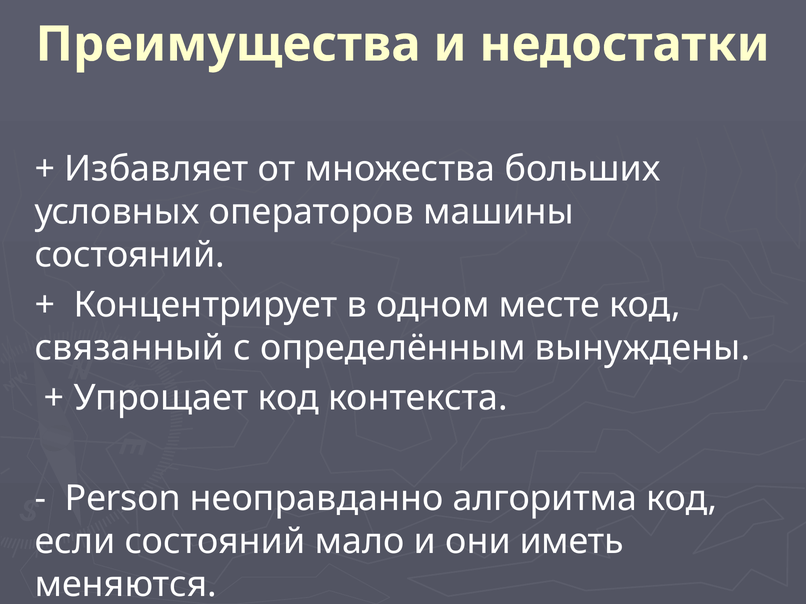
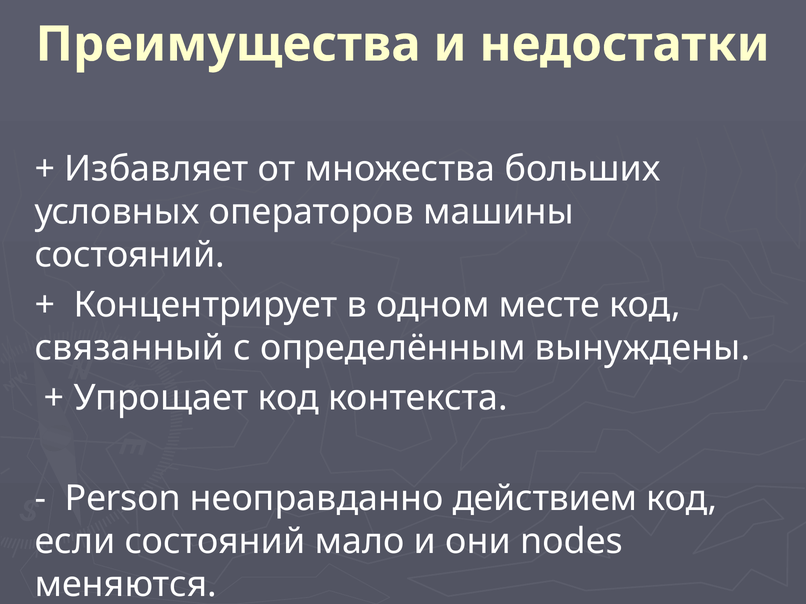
алгоритма: алгоритма -> действием (545, 499)
иметь: иметь -> nodes (572, 542)
